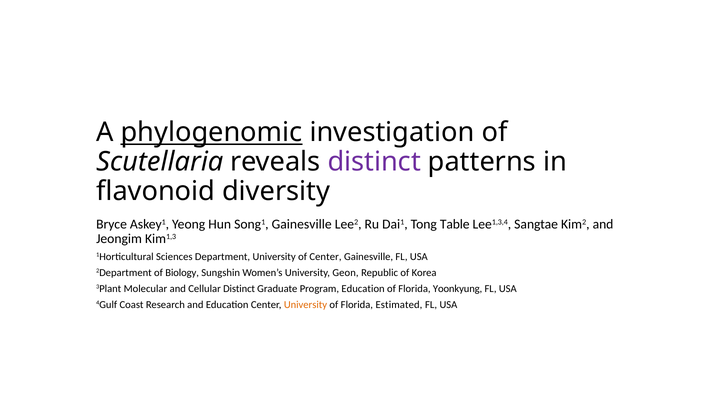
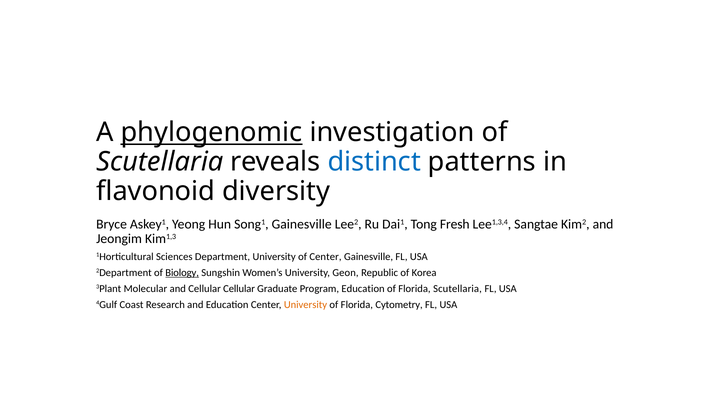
distinct colour: purple -> blue (374, 162)
Table: Table -> Fresh (455, 224)
Biology underline: none -> present (182, 273)
Cellular Distinct: Distinct -> Cellular (239, 289)
Florida Yoonkyung: Yoonkyung -> Scutellaria (458, 289)
Estimated: Estimated -> Cytometry (399, 305)
